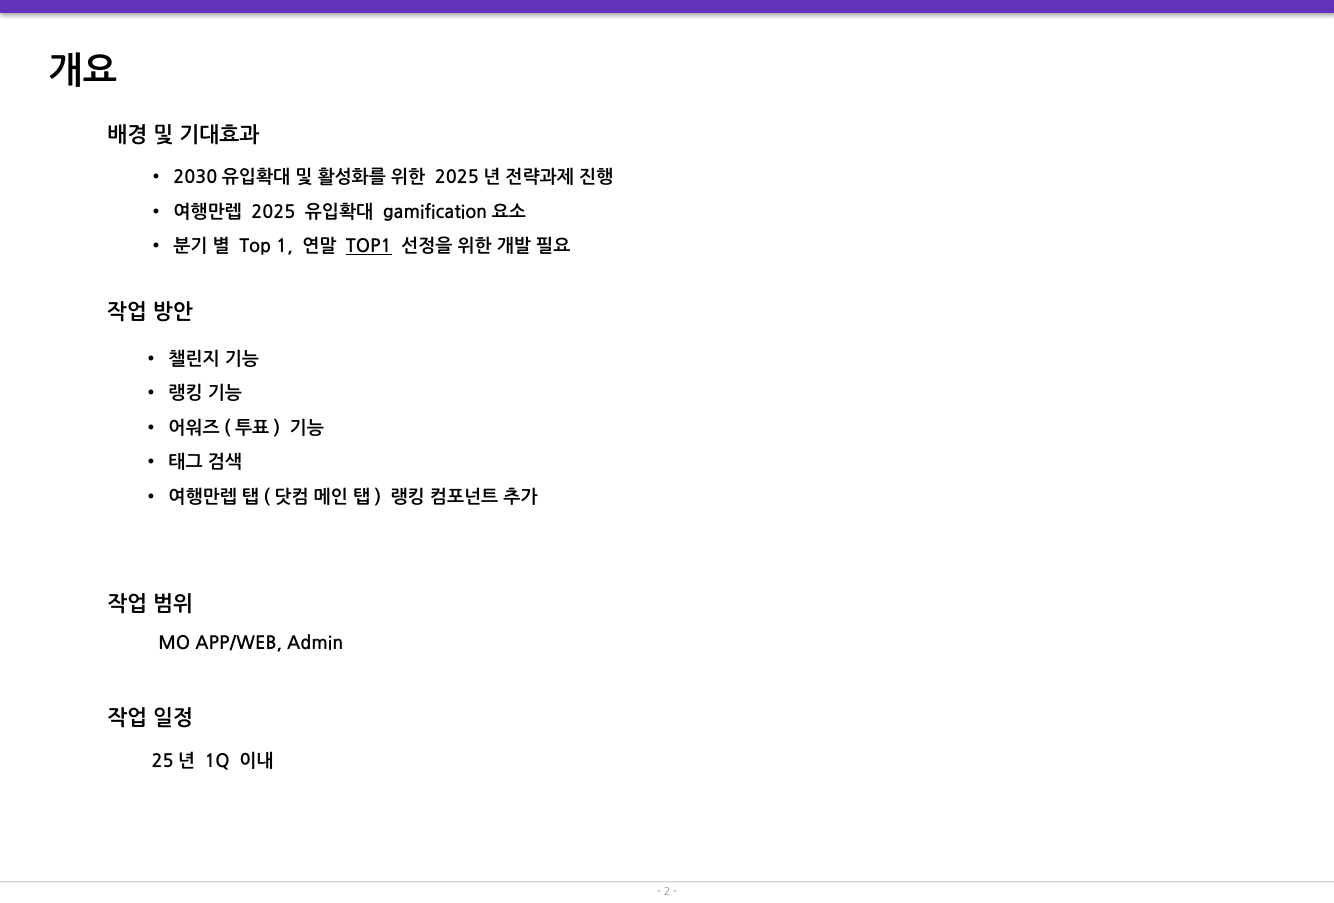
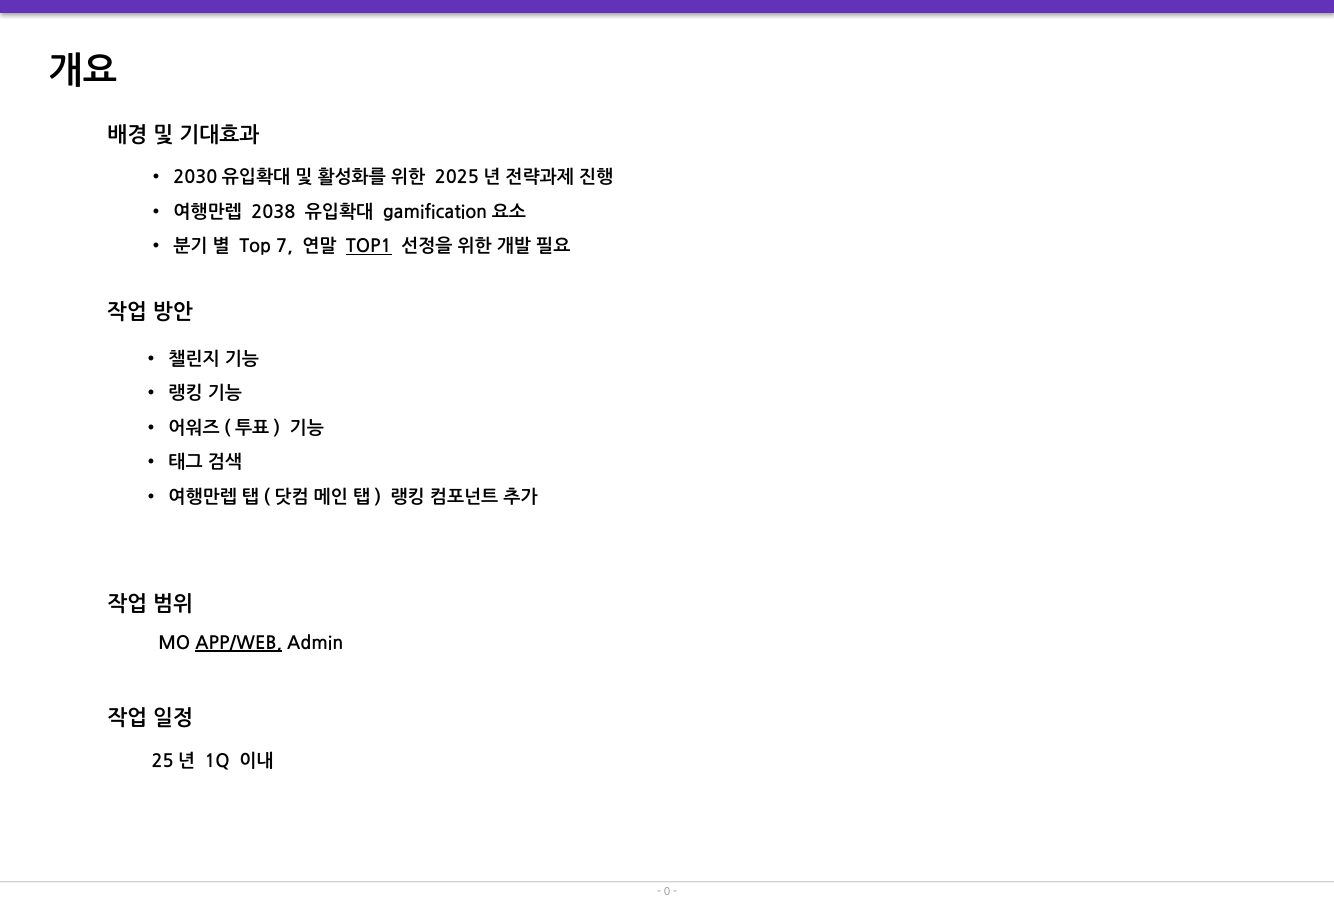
2025: 2025 -> 2038 (273, 212)
1: 1 -> 7 (285, 247)
APP/WEB underline: none -> present (239, 644)
2: 2 -> 0 (667, 893)
